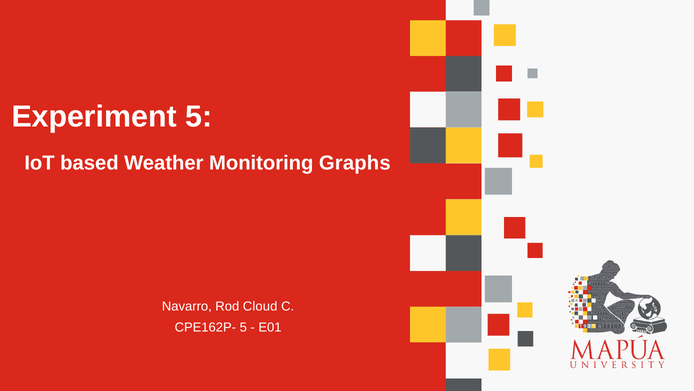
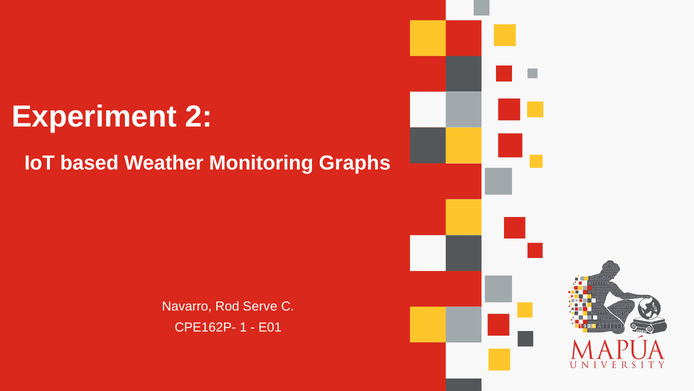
Experiment 5: 5 -> 2 (199, 117)
Cloud: Cloud -> Serve (260, 306)
CPE162P- 5: 5 -> 1 (243, 327)
